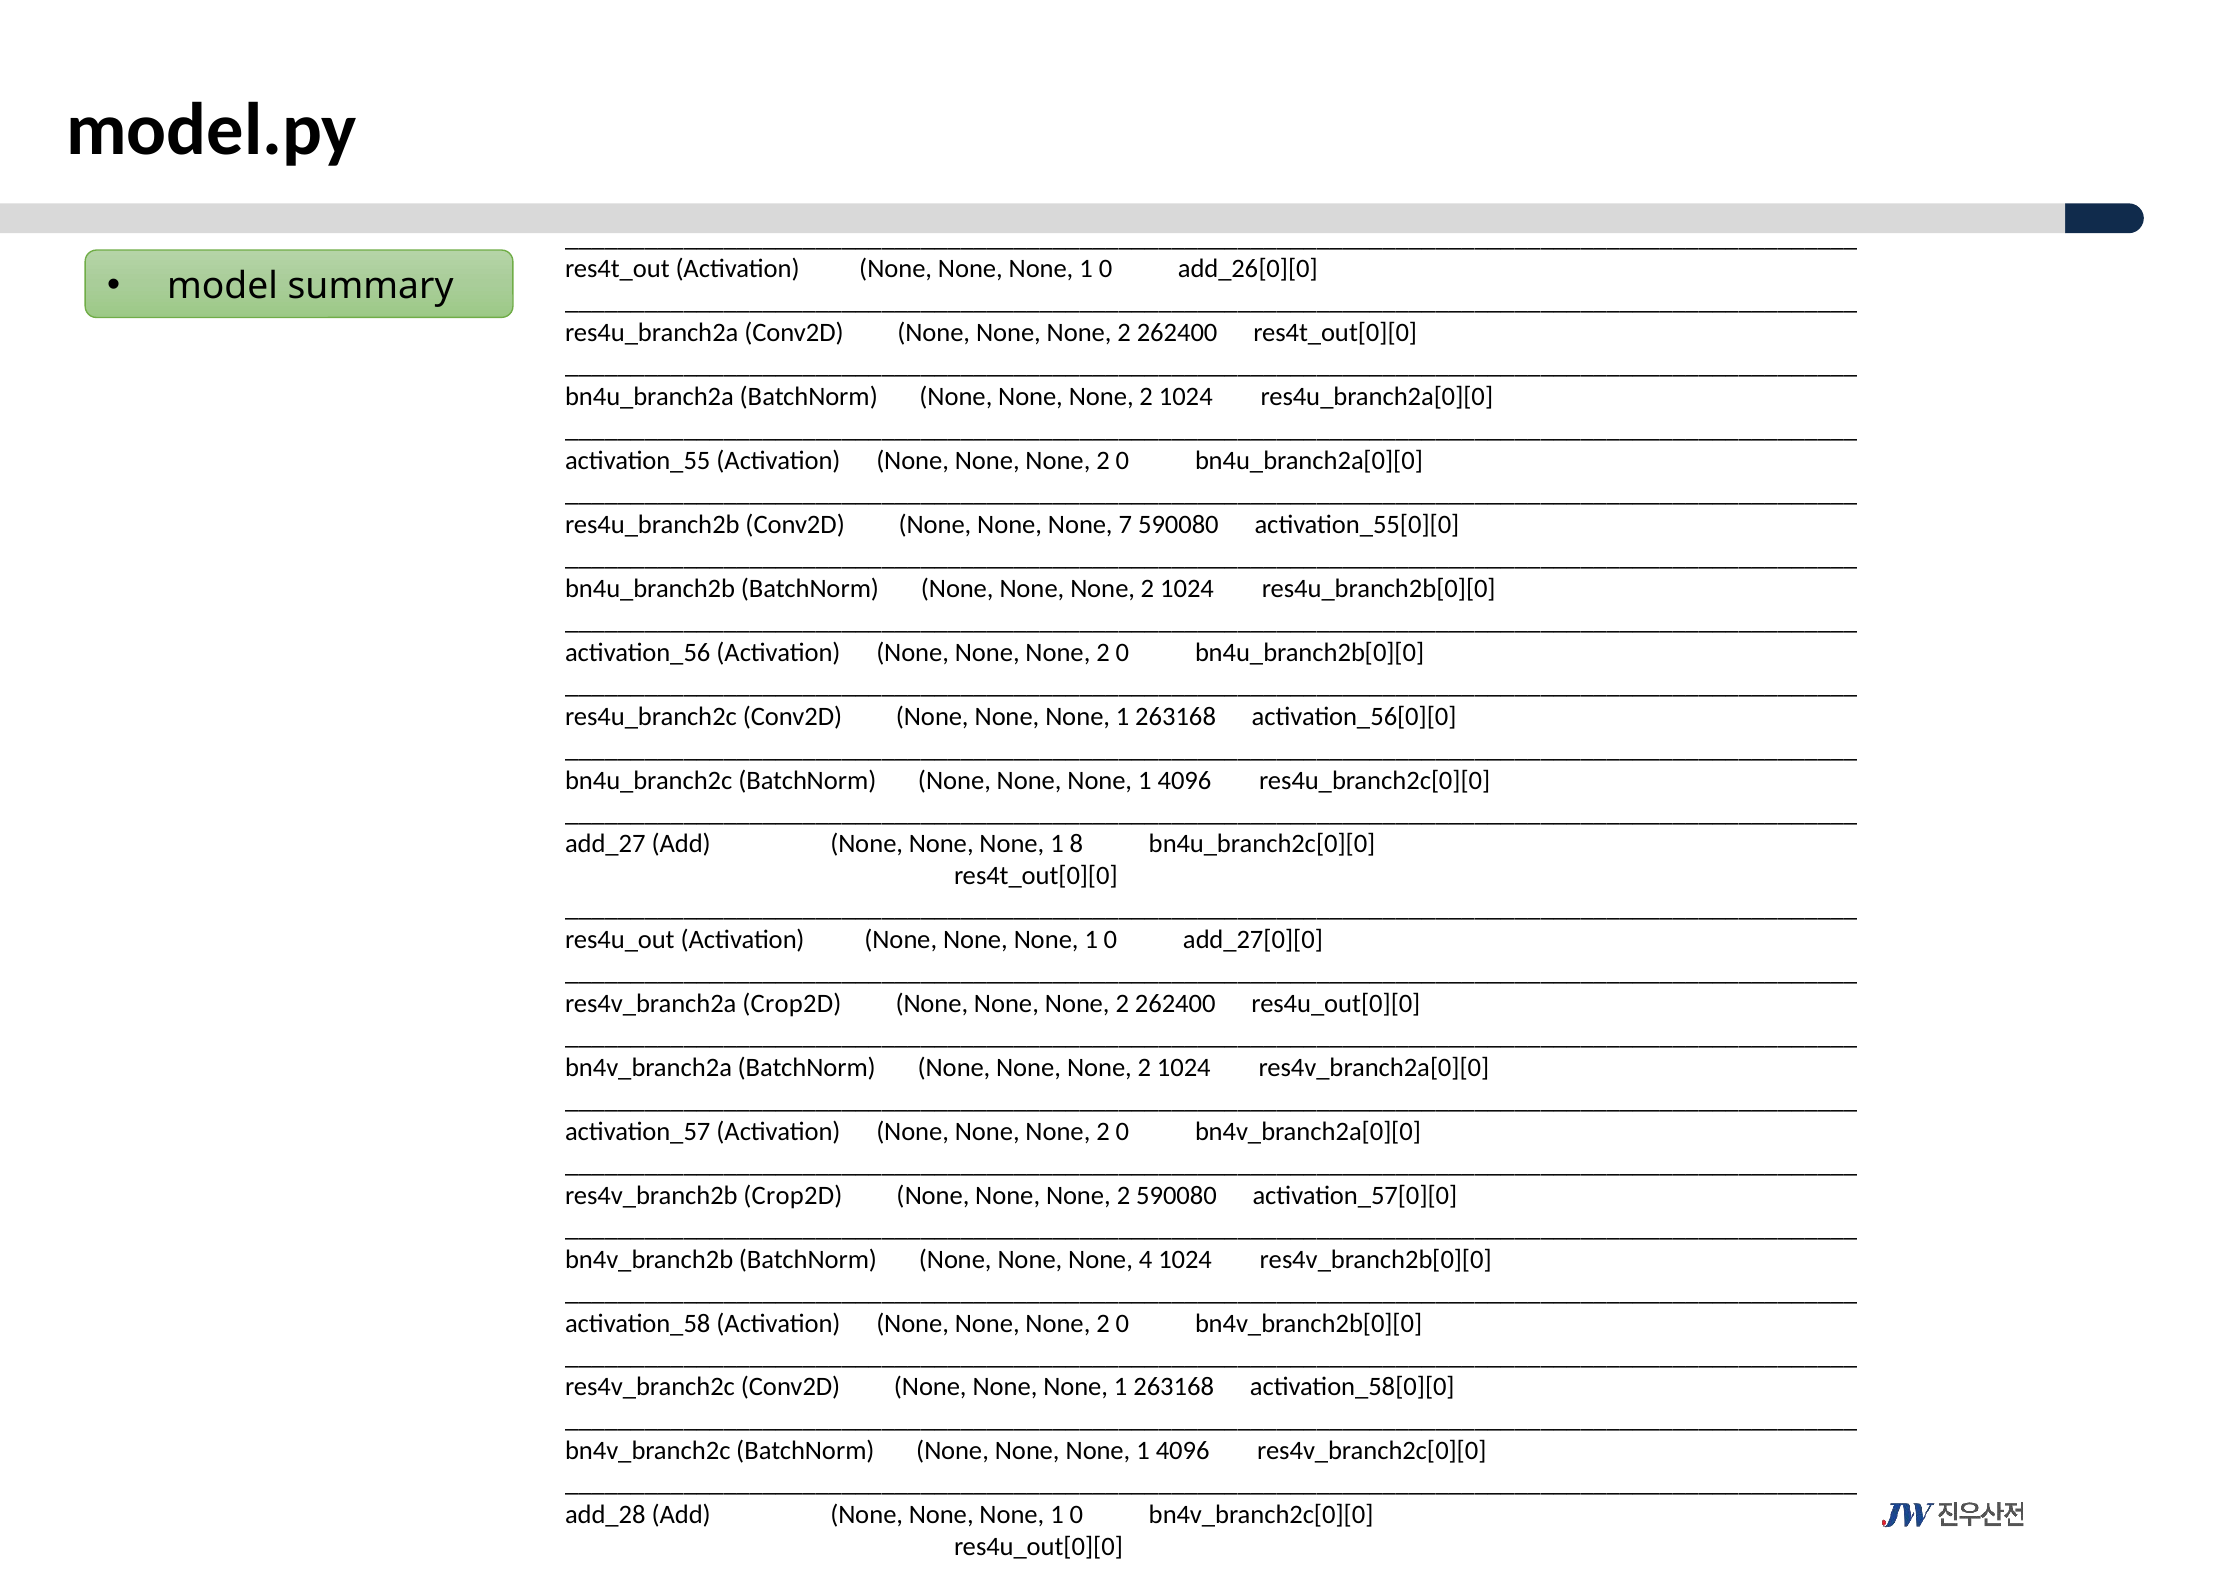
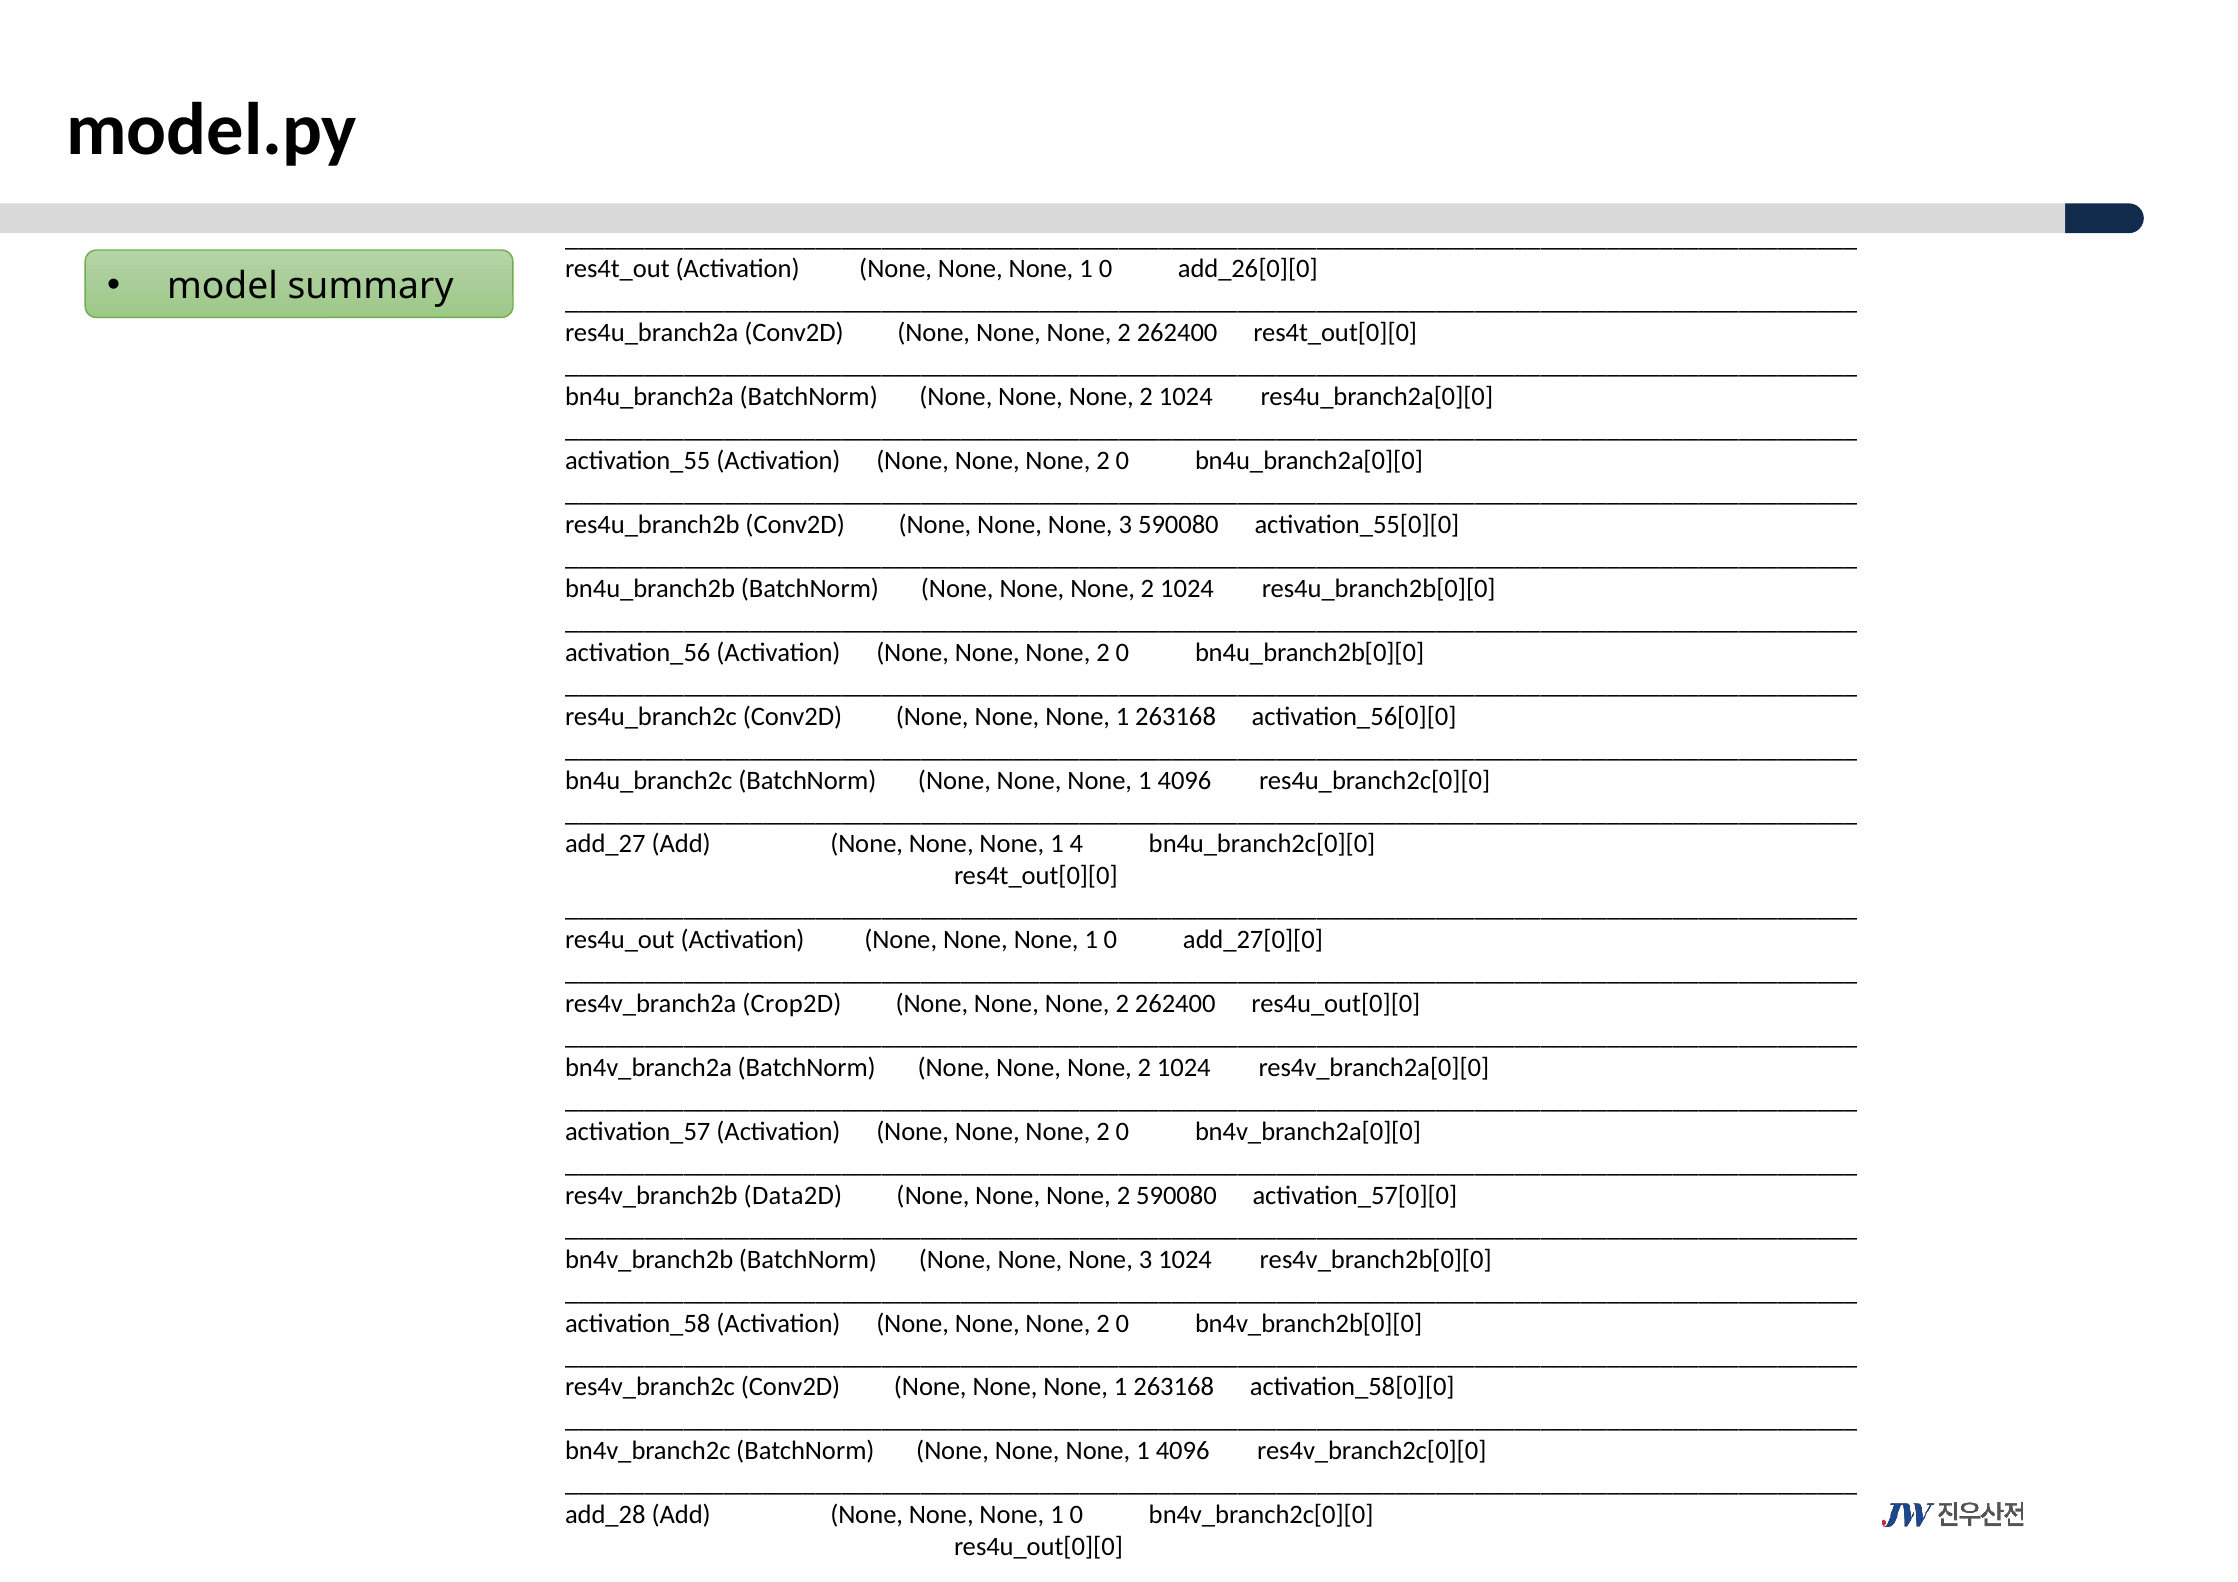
7: 7 -> 3 (1125, 525)
8: 8 -> 4 (1076, 844)
res4v_branch2b Crop2D: Crop2D -> Data2D (793, 1196)
4: 4 -> 3 (1146, 1260)
